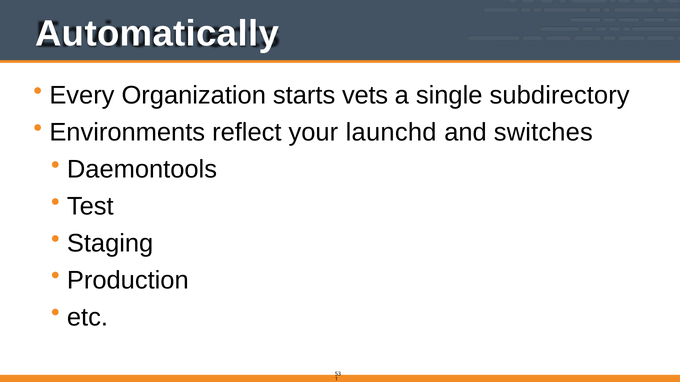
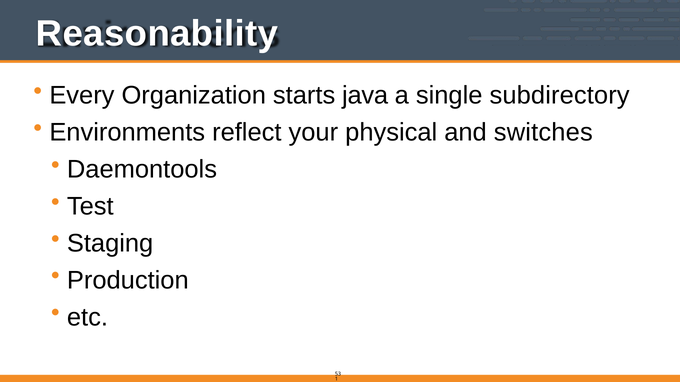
Automatically: Automatically -> Reasonability (157, 34)
vets: vets -> java (365, 96)
launchd: launchd -> physical (391, 133)
